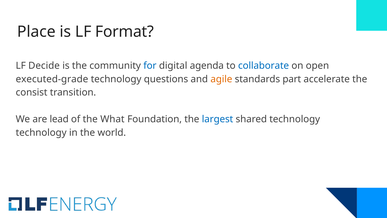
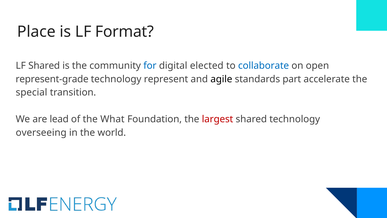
LF Decide: Decide -> Shared (44, 66)
agenda: agenda -> elected (207, 66)
executed-grade: executed-grade -> represent-grade (52, 79)
questions: questions -> represent (166, 79)
agile colour: orange -> black (221, 79)
consist: consist -> special (32, 92)
largest colour: blue -> red (218, 119)
technology: technology -> overseeing (41, 132)
